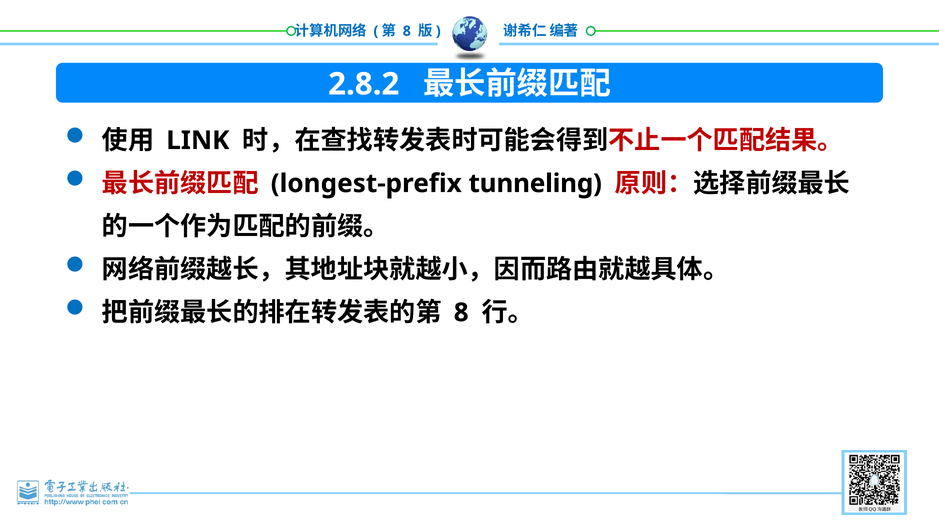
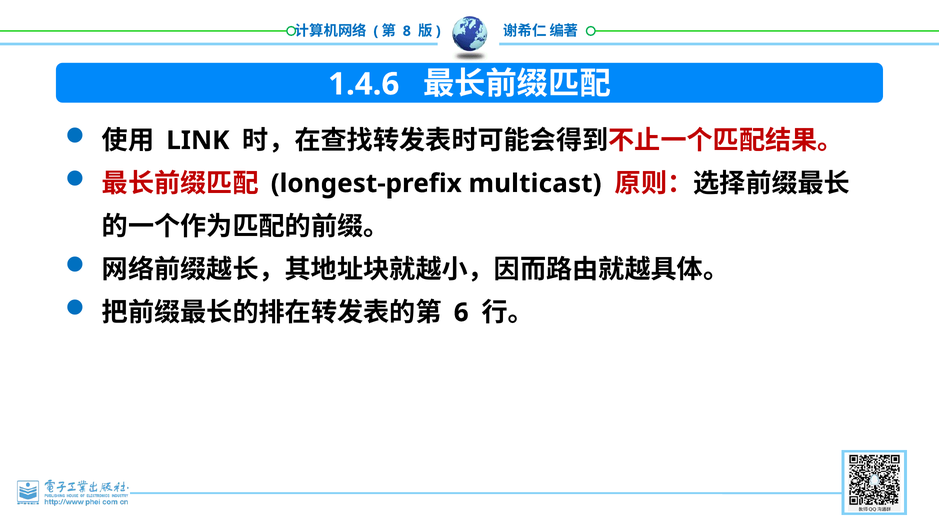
2.8.2: 2.8.2 -> 1.4.6 (364, 84)
tunneling: tunneling -> multicast (535, 184)
8: 8 -> 6 (461, 313)
